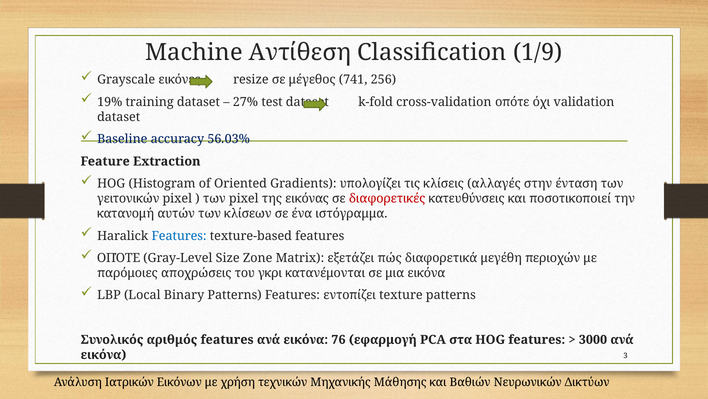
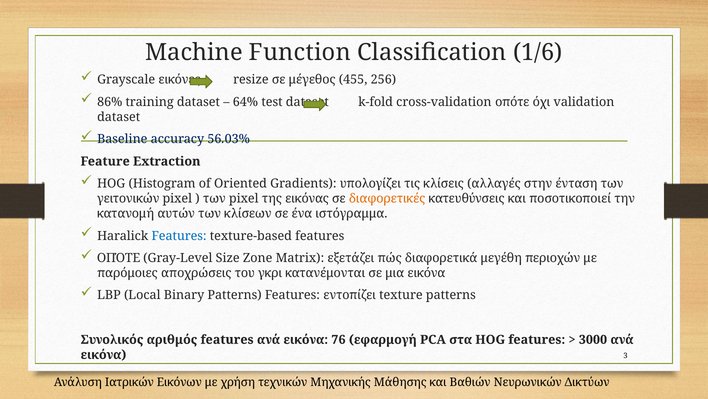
Αντίθεση: Αντίθεση -> Function (300, 52)
1/9: 1/9 -> 1/6 (538, 52)
741: 741 -> 455 (353, 80)
19%: 19% -> 86% (110, 102)
27%: 27% -> 64% (245, 102)
διαφορετικές colour: red -> orange (387, 198)
